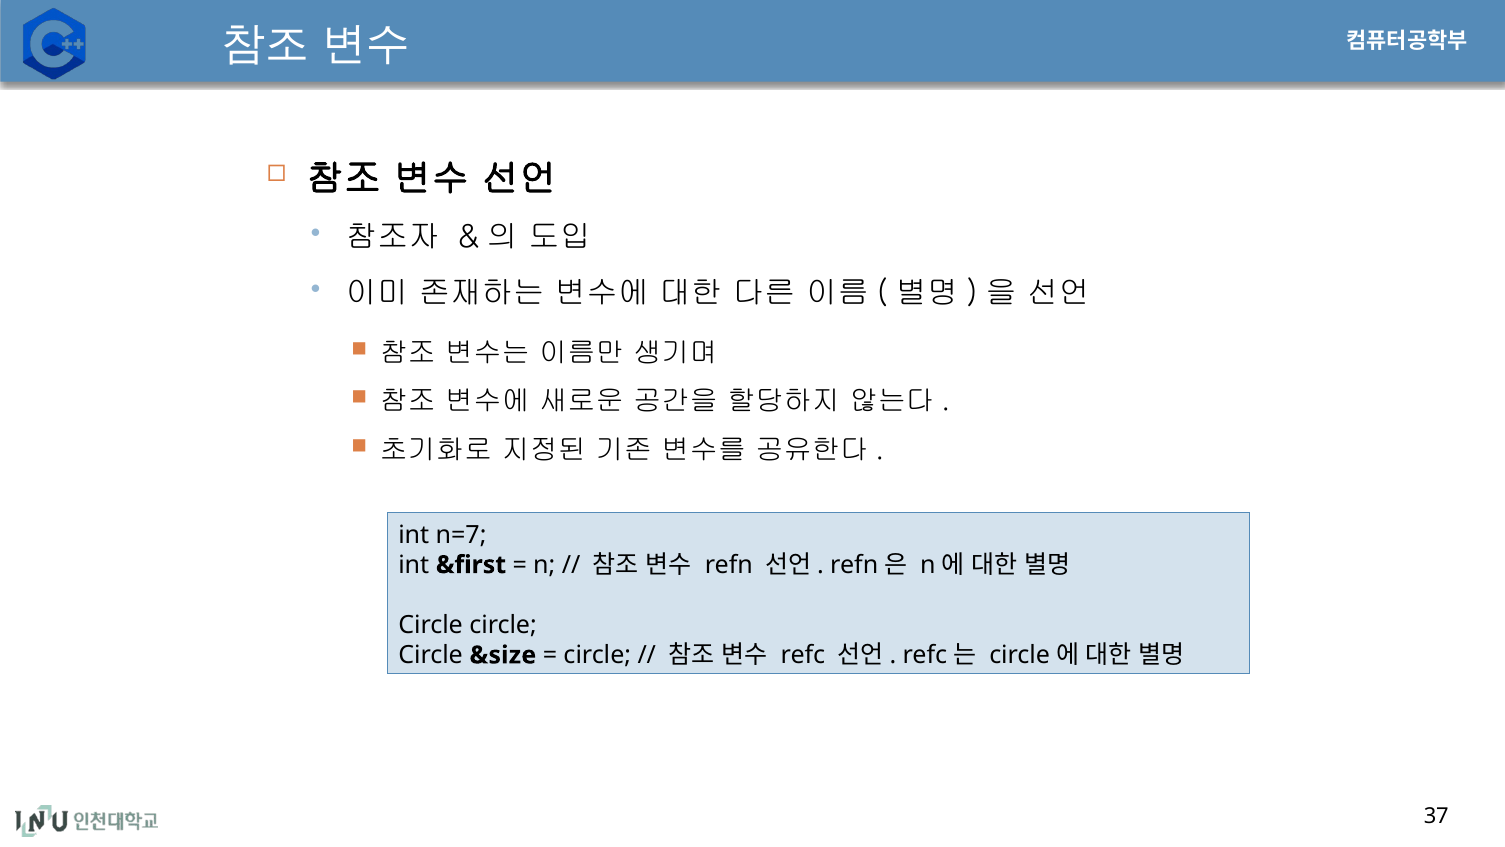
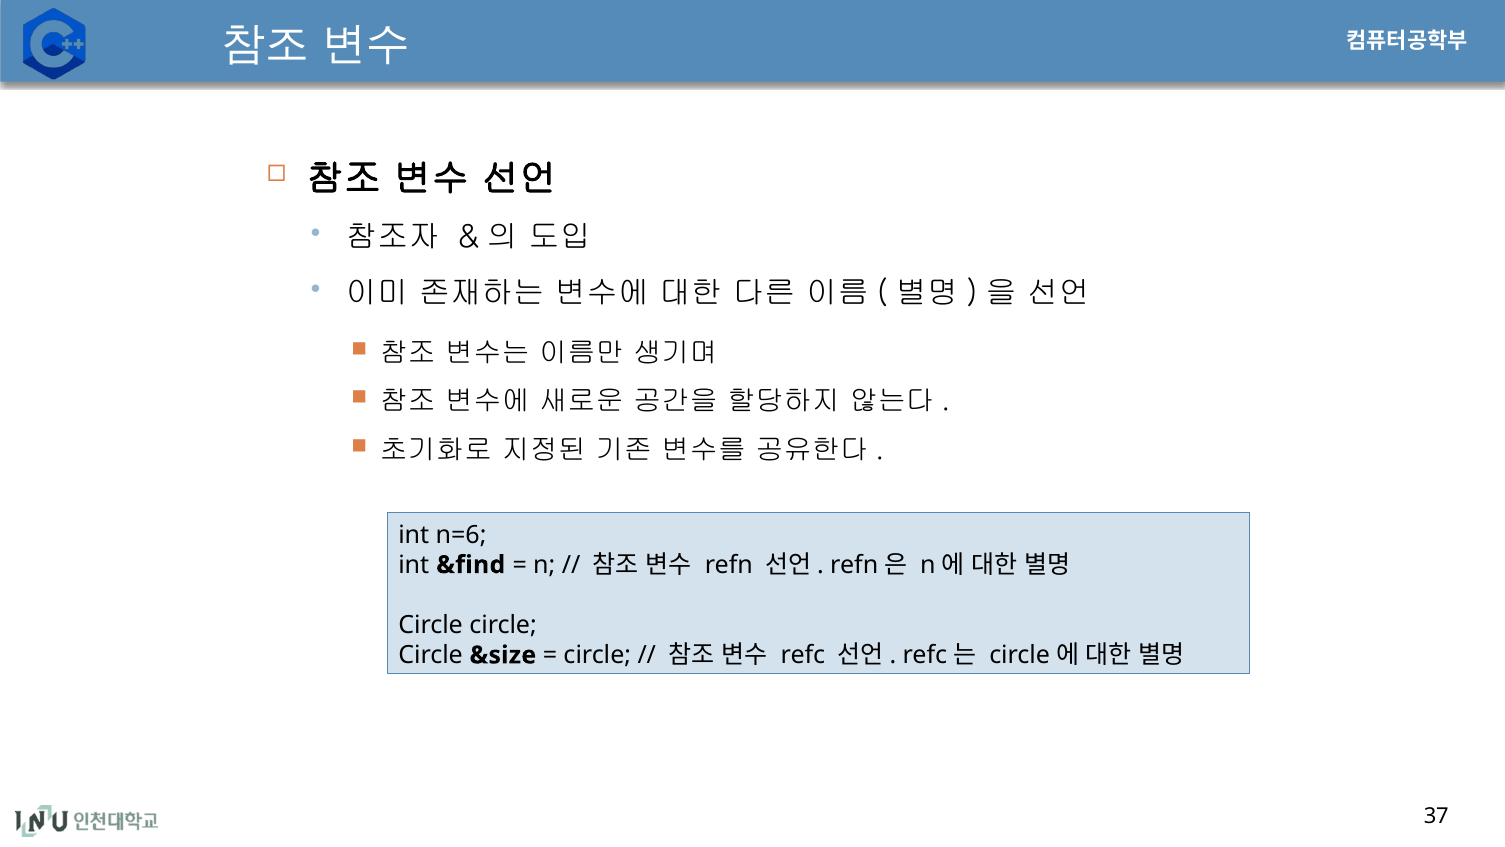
n=7: n=7 -> n=6 (461, 535)
&first: &first -> &find (471, 565)
